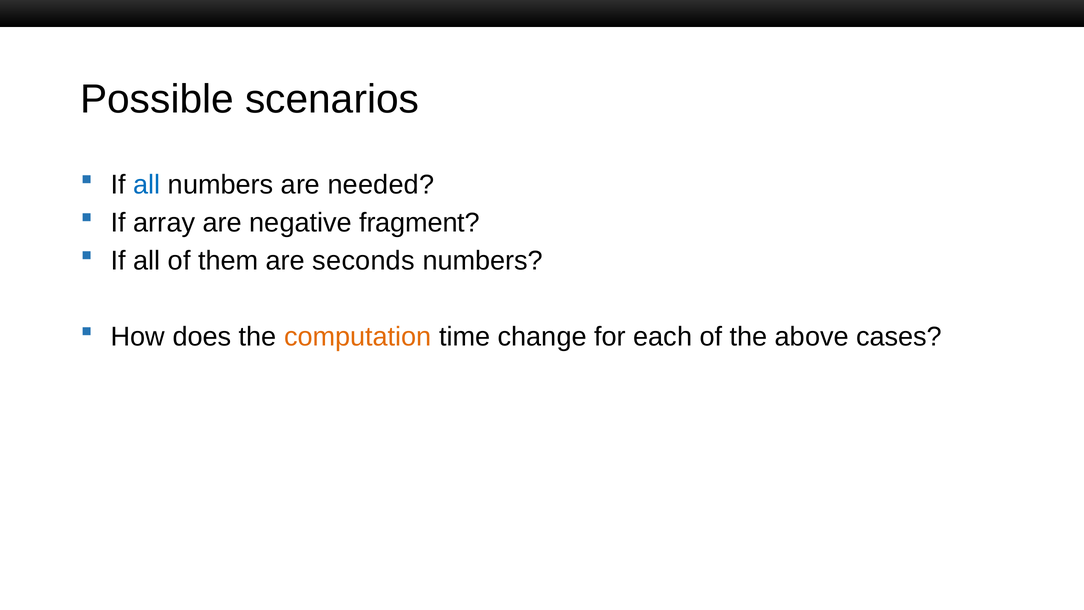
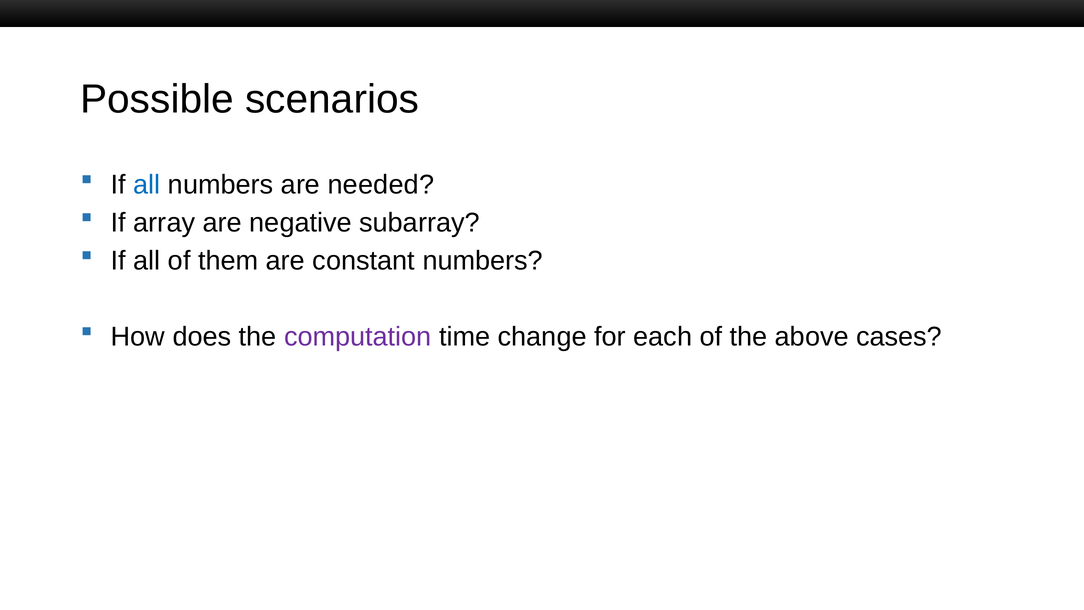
fragment: fragment -> subarray (420, 223)
seconds: seconds -> constant (364, 261)
computation colour: orange -> purple (358, 337)
